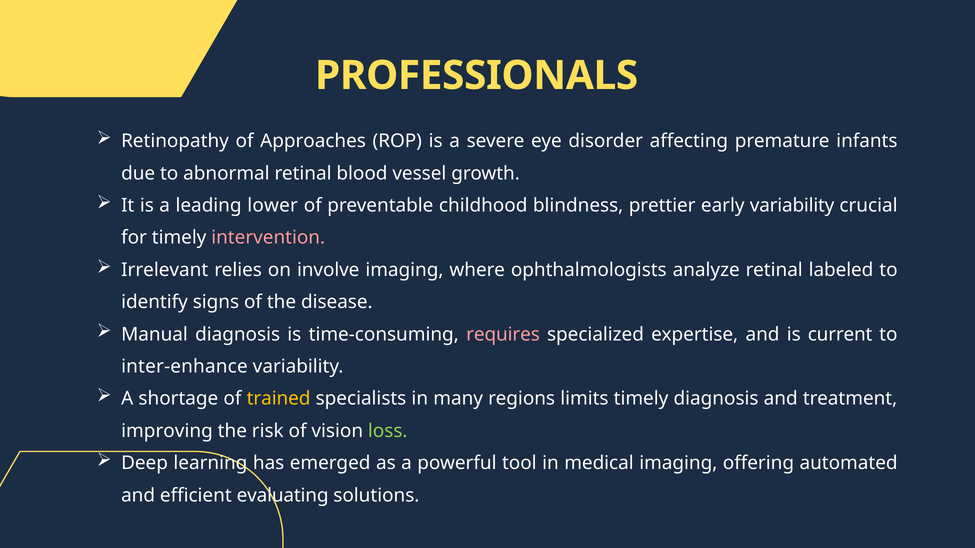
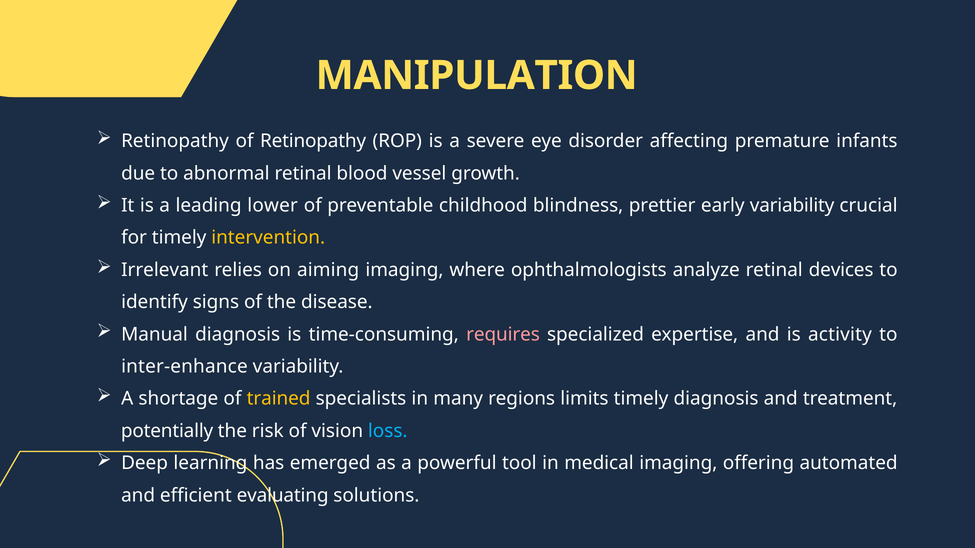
PROFESSIONALS: PROFESSIONALS -> MANIPULATION (477, 76)
of Approaches: Approaches -> Retinopathy (313, 141)
intervention colour: pink -> yellow (268, 238)
involve: involve -> aiming (328, 270)
labeled: labeled -> devices (841, 270)
current: current -> activity (840, 335)
improving: improving -> potentially (167, 431)
loss colour: light green -> light blue (388, 431)
